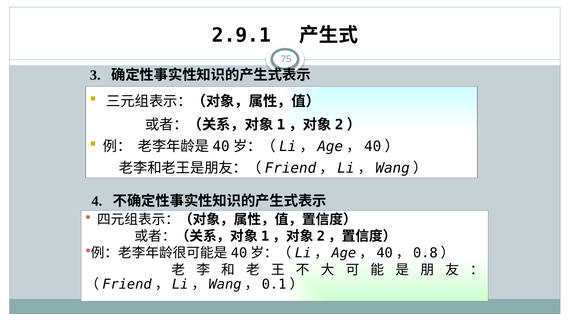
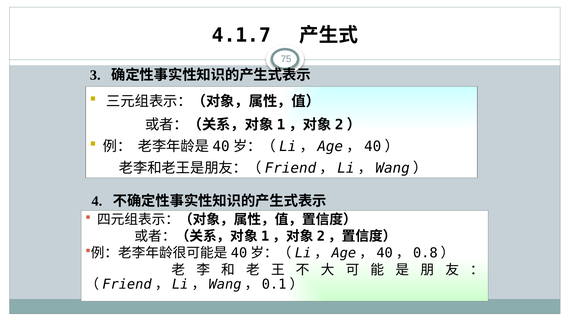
2.9.1: 2.9.1 -> 4.1.7 (241, 35)
